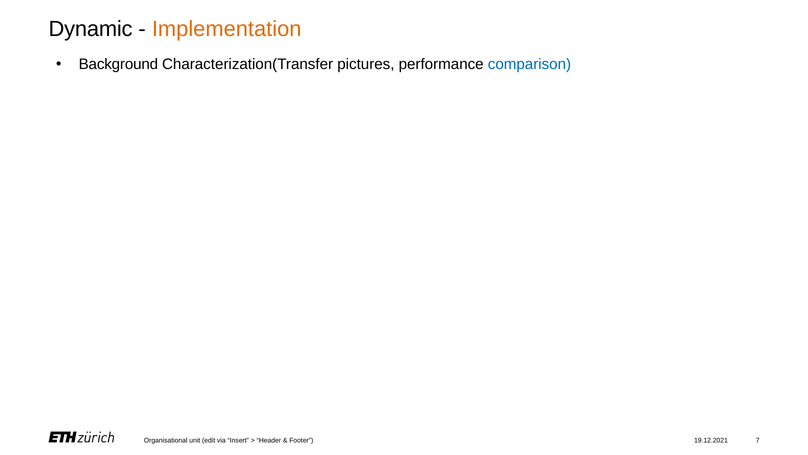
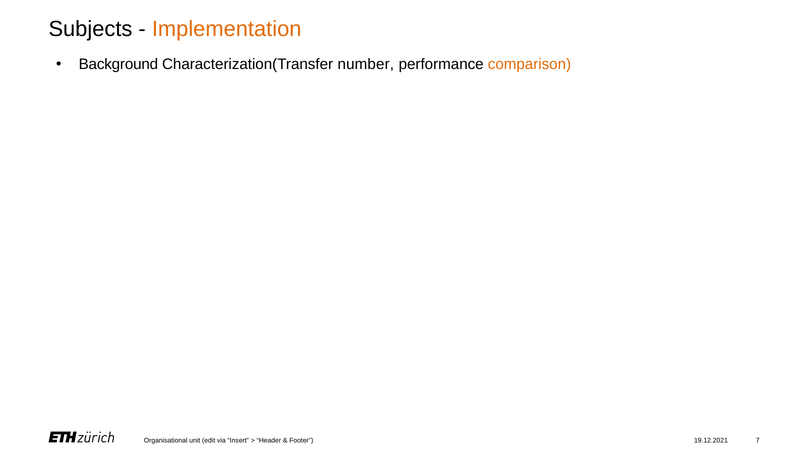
Dynamic: Dynamic -> Subjects (90, 29)
pictures: pictures -> number (366, 64)
comparison colour: blue -> orange (529, 64)
